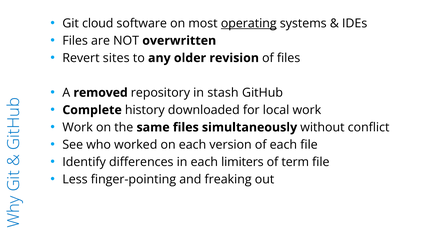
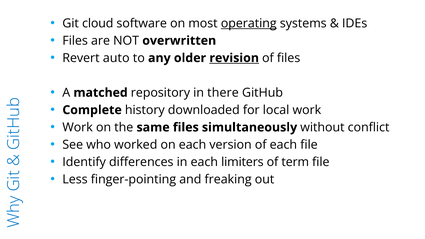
sites: sites -> auto (116, 58)
revision underline: none -> present (234, 58)
removed: removed -> matched (101, 93)
stash: stash -> there (223, 93)
